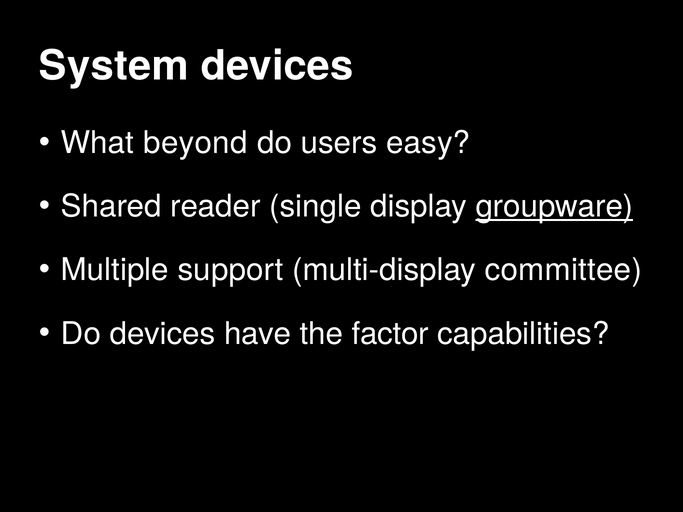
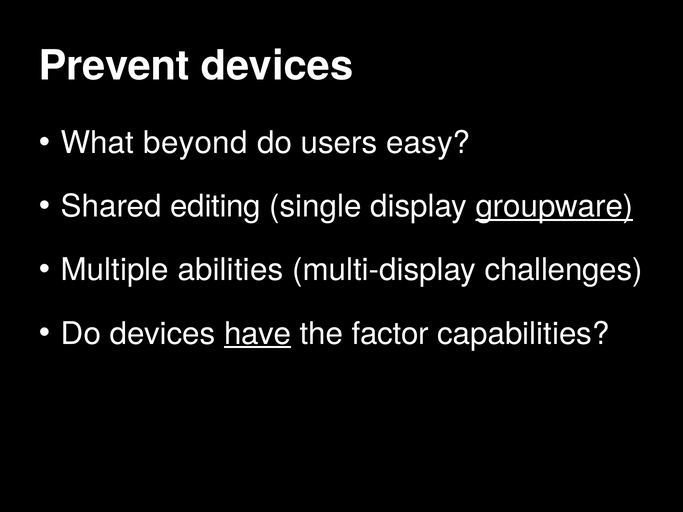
System: System -> Prevent (114, 66)
reader: reader -> editing (216, 207)
support: support -> abilities (230, 270)
committee: committee -> challenges (564, 270)
have underline: none -> present (258, 334)
